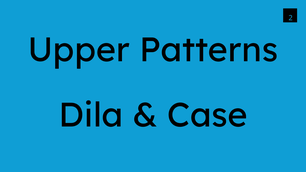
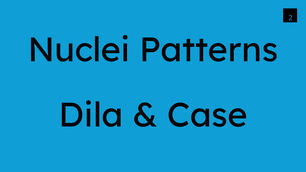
Upper: Upper -> Nuclei (79, 50)
